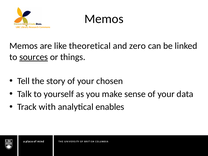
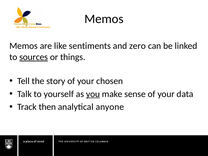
theoretical: theoretical -> sentiments (90, 46)
you underline: none -> present (93, 94)
with: with -> then (47, 107)
enables: enables -> anyone (110, 107)
